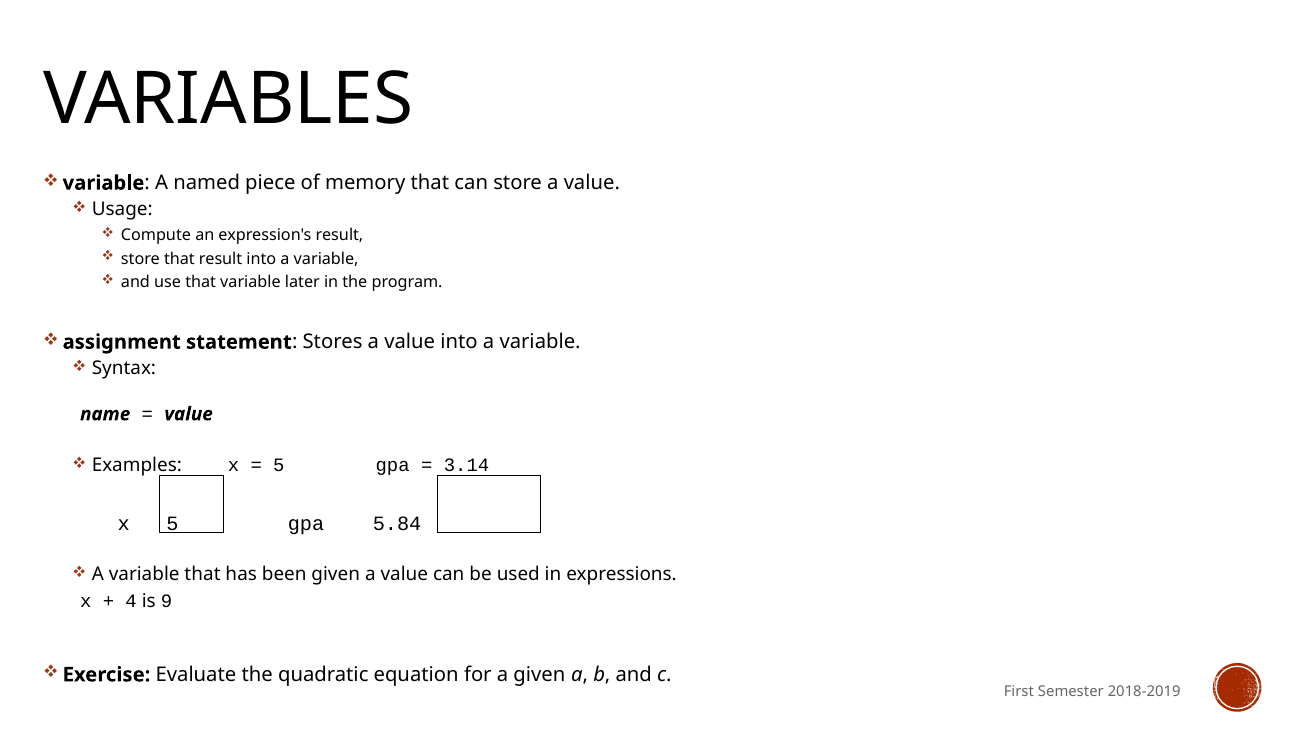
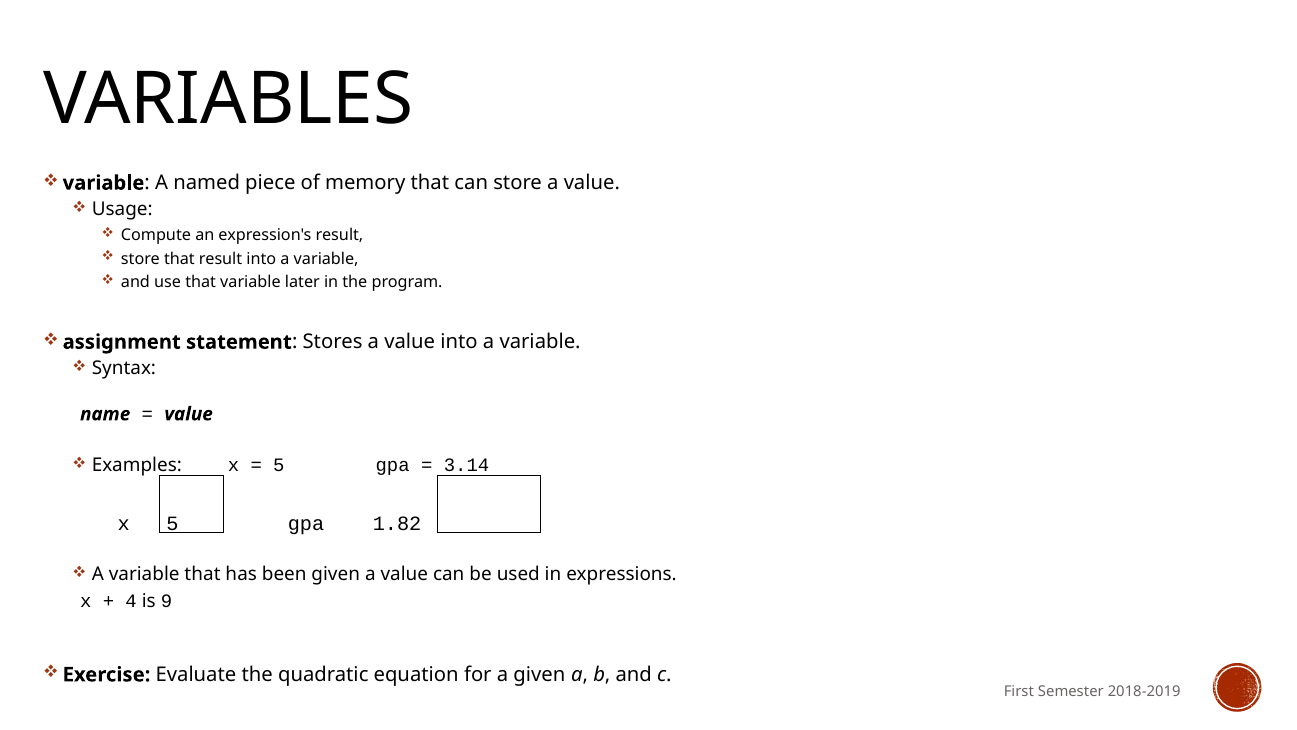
5.84: 5.84 -> 1.82 (397, 524)
